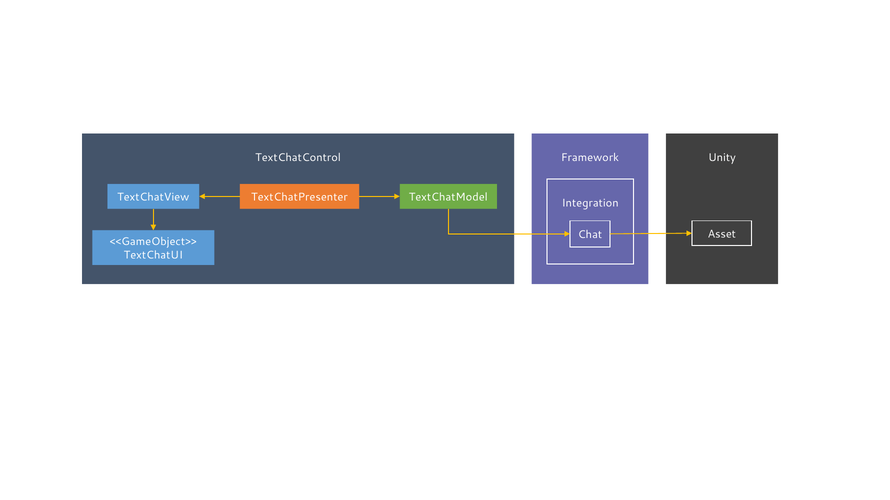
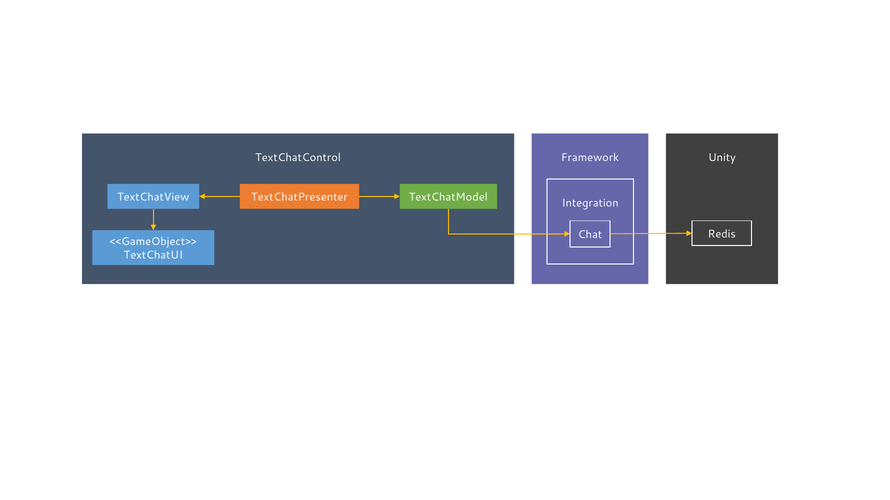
Asset: Asset -> Redis (722, 234)
